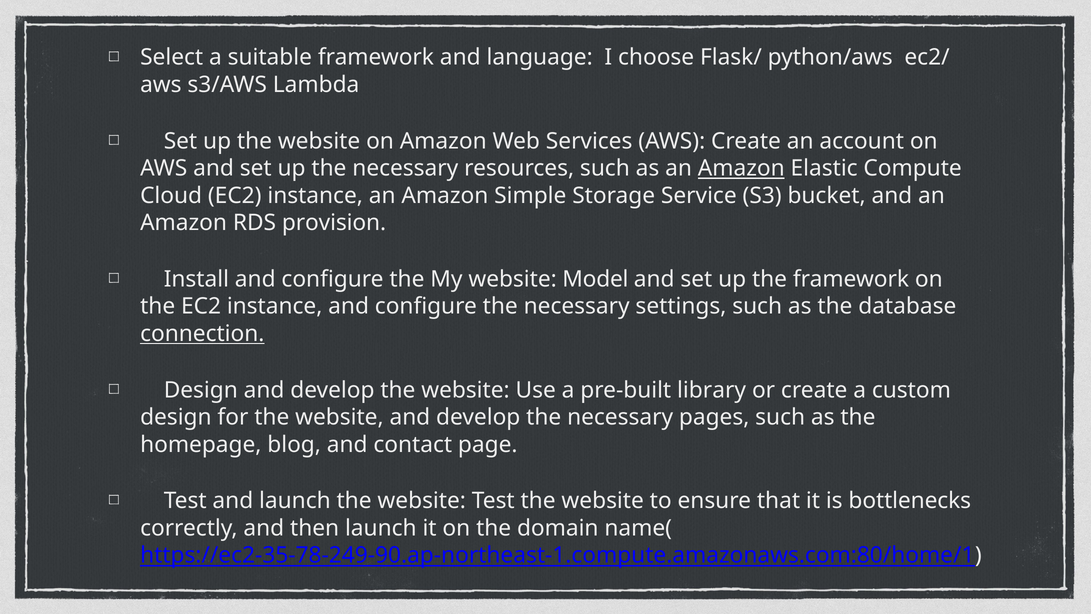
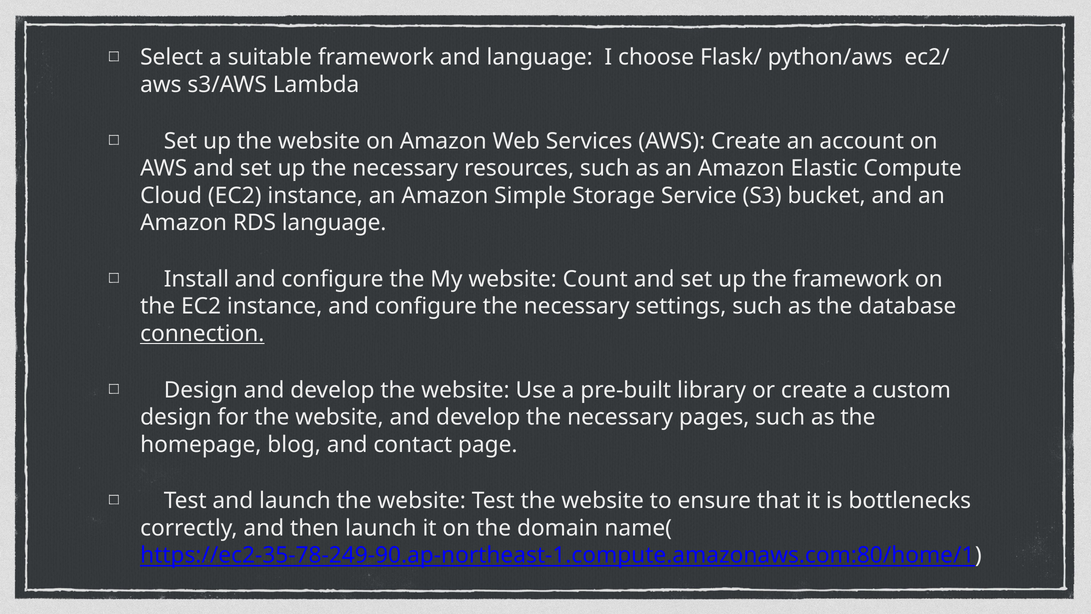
Amazon underline: present -> none (741, 168)
RDS provision: provision -> language (334, 223)
Model: Model -> Count (595, 279)
